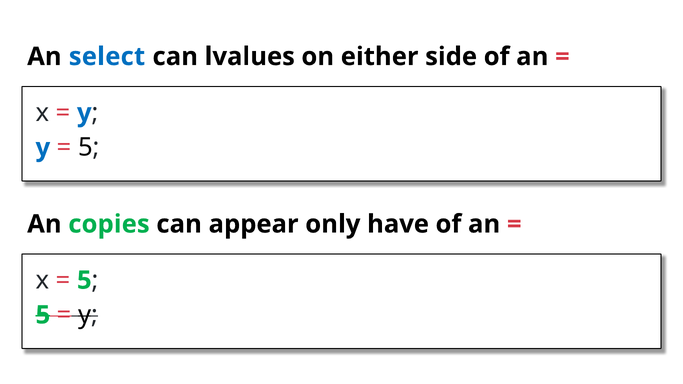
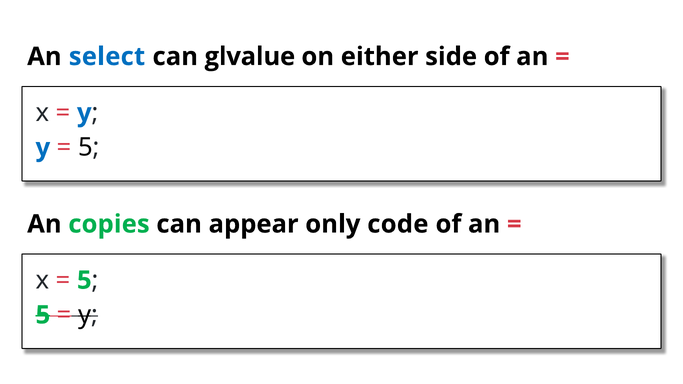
lvalues: lvalues -> glvalue (250, 57)
have: have -> code (398, 224)
